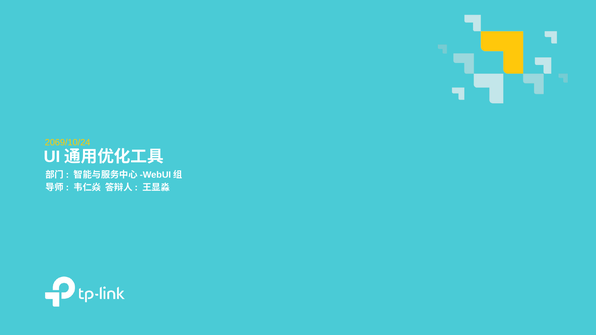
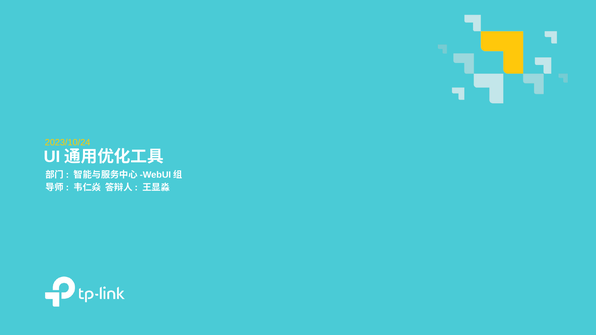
2069/10/24: 2069/10/24 -> 2023/10/24 (68, 143)
